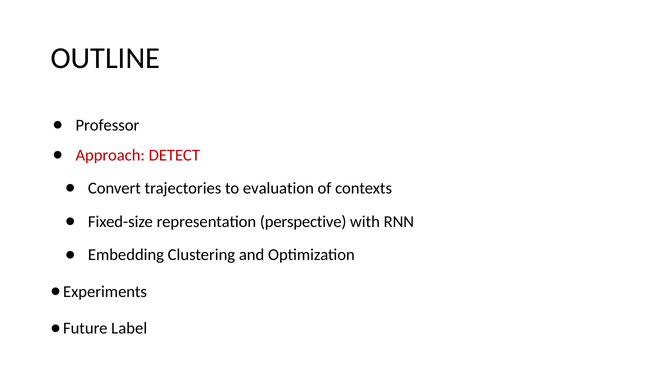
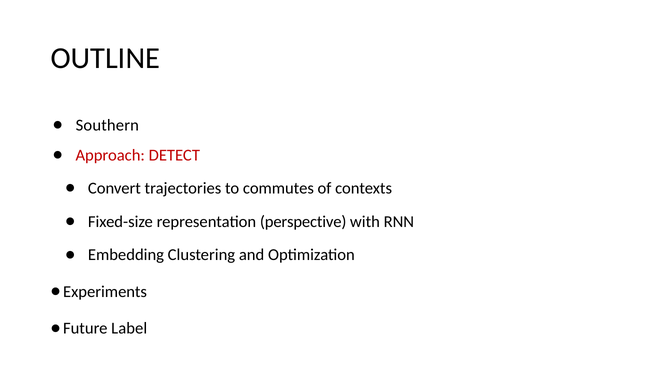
Professor: Professor -> Southern (107, 125)
evaluation: evaluation -> commutes (278, 189)
